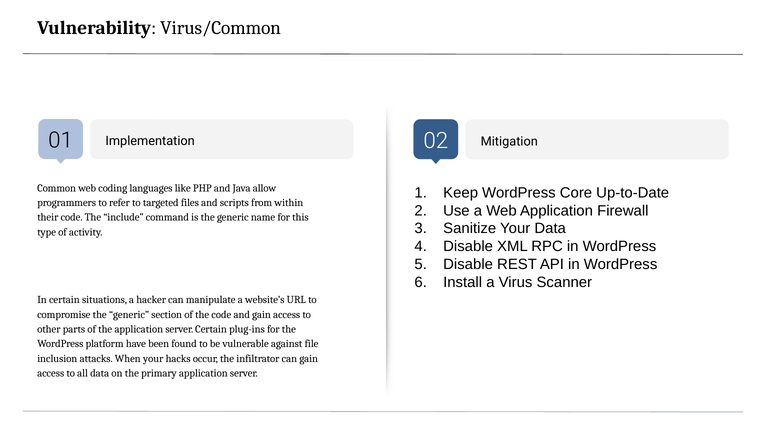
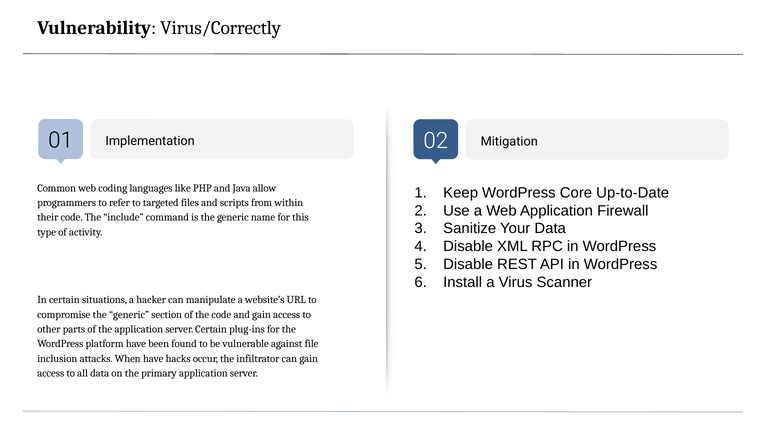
Virus/Common: Virus/Common -> Virus/Correctly (221, 28)
When your: your -> have (153, 358)
